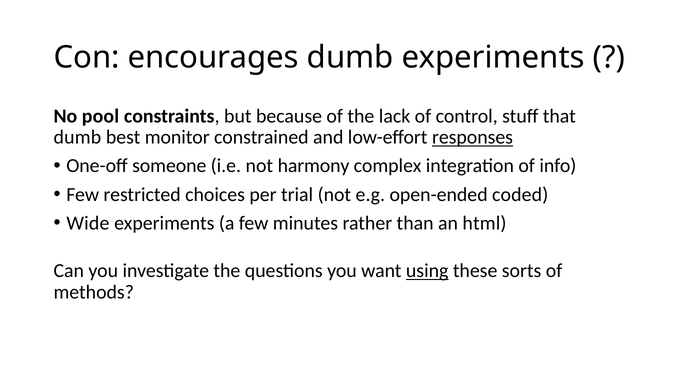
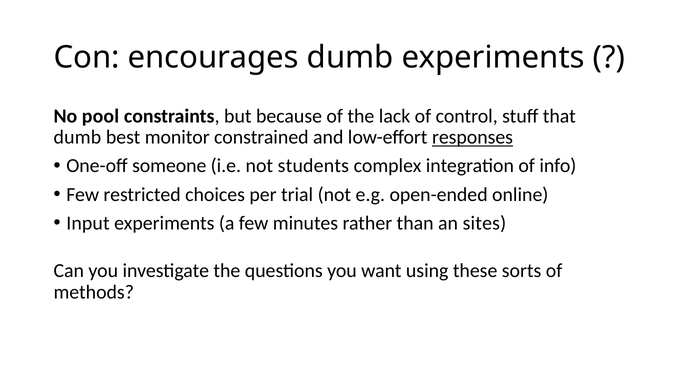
harmony: harmony -> students (313, 166)
coded: coded -> online (520, 194)
Wide: Wide -> Input (88, 223)
html: html -> sites (484, 223)
using underline: present -> none (427, 271)
